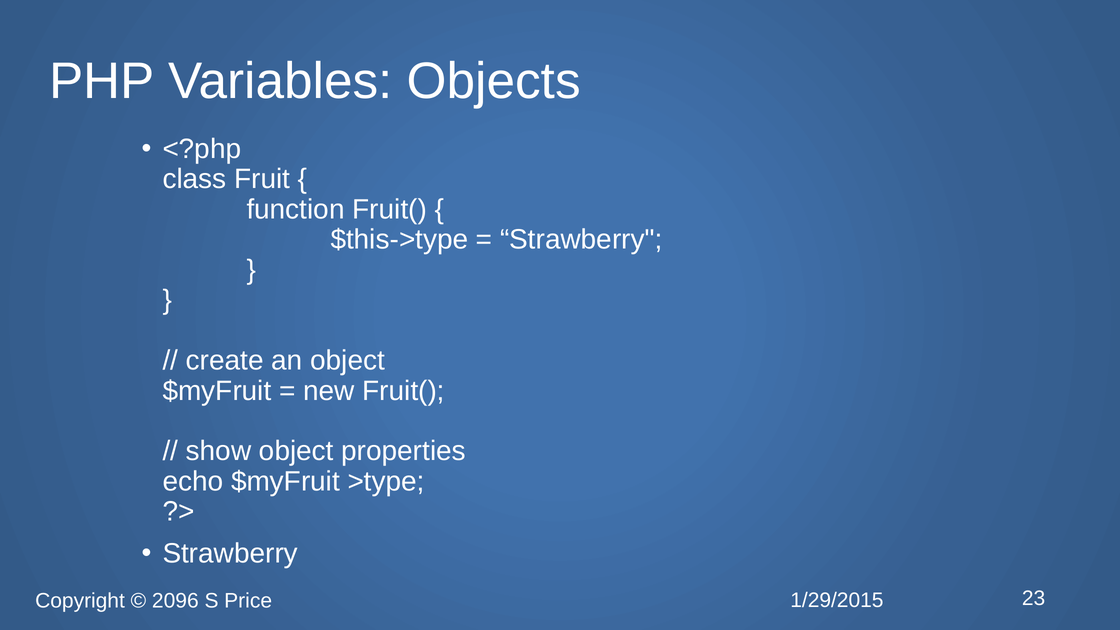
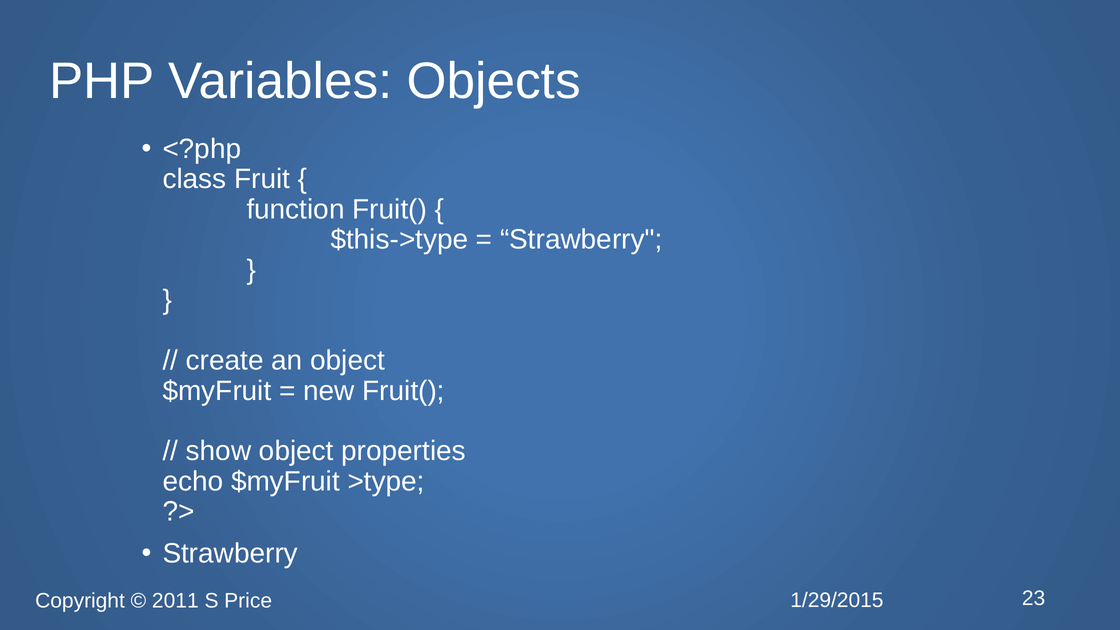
2096: 2096 -> 2011 (175, 601)
